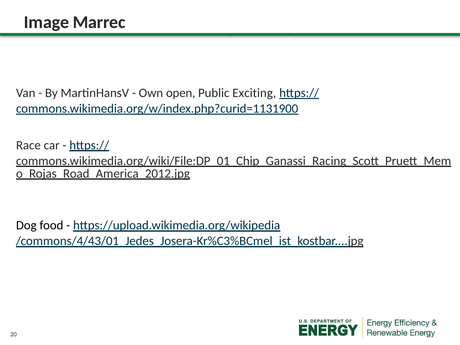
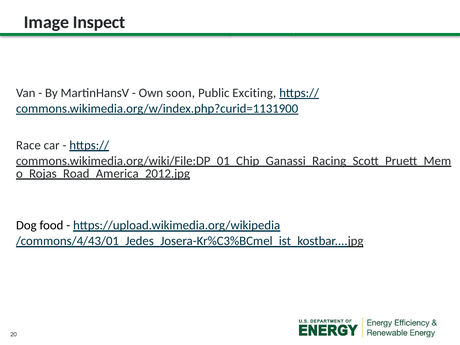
Marrec: Marrec -> Inspect (99, 22)
open: open -> soon (181, 93)
